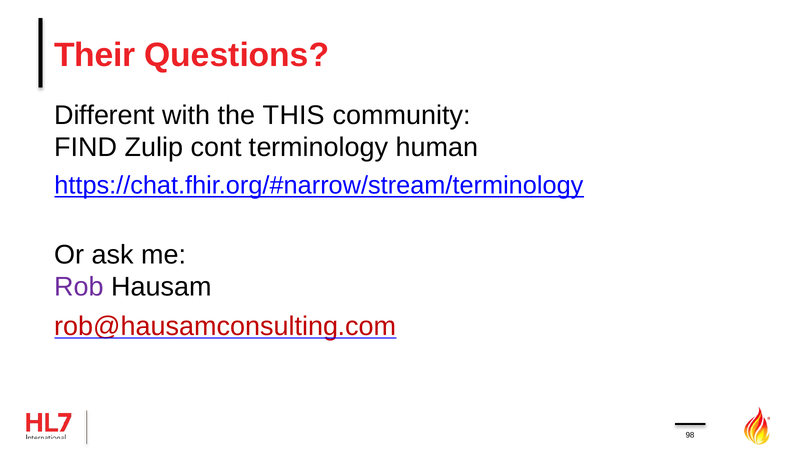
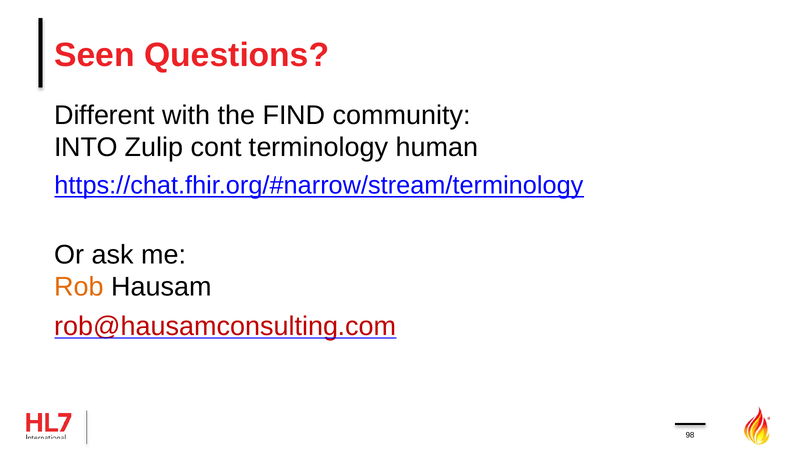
Their: Their -> Seen (95, 55)
THIS: THIS -> FIND (294, 115)
FIND: FIND -> INTO (86, 148)
Rob colour: purple -> orange (79, 287)
